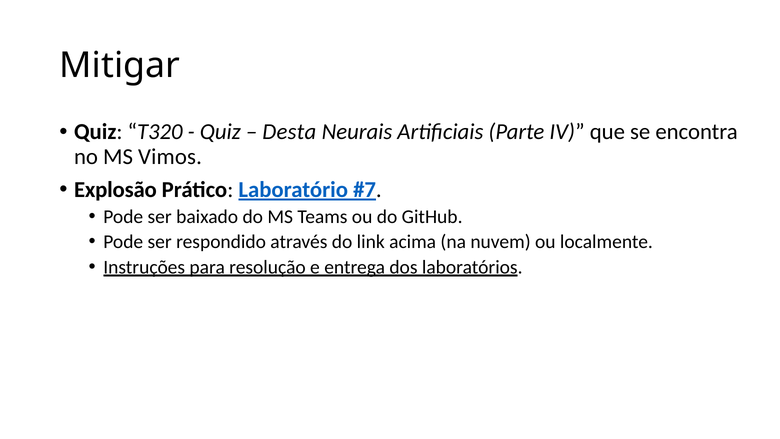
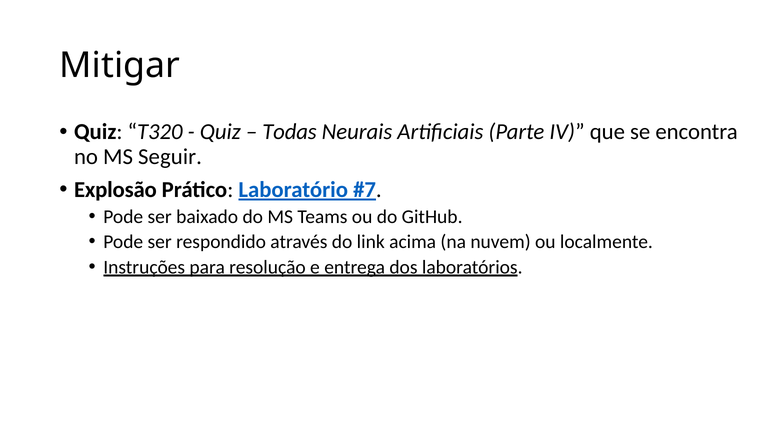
Desta: Desta -> Todas (289, 132)
Vimos: Vimos -> Seguir (170, 156)
